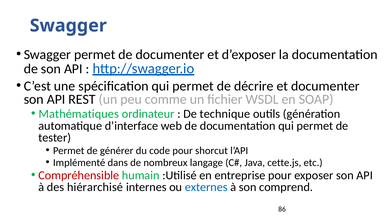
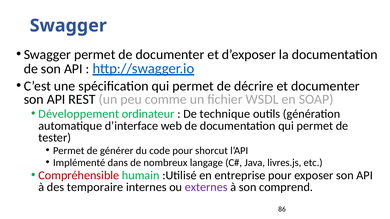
Mathématiques: Mathématiques -> Développement (79, 114)
cette.js: cette.js -> livres.js (284, 163)
hiérarchisé: hiérarchisé -> temporaire (95, 188)
externes colour: blue -> purple (206, 188)
